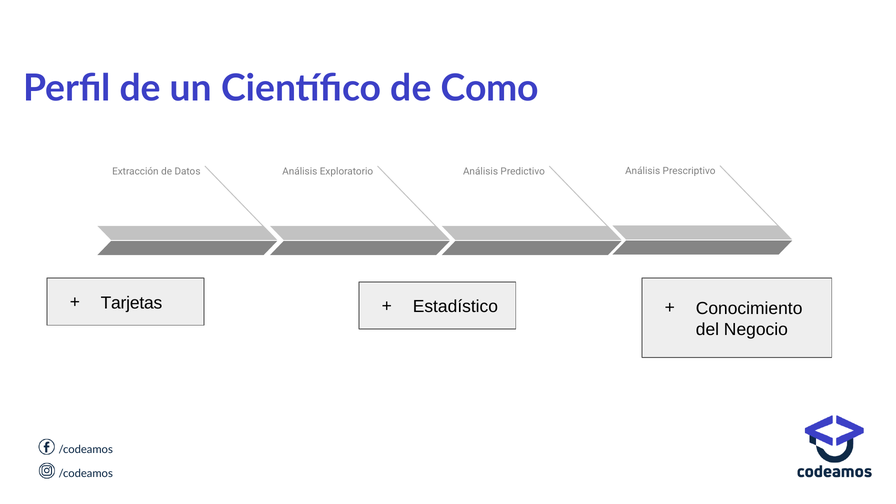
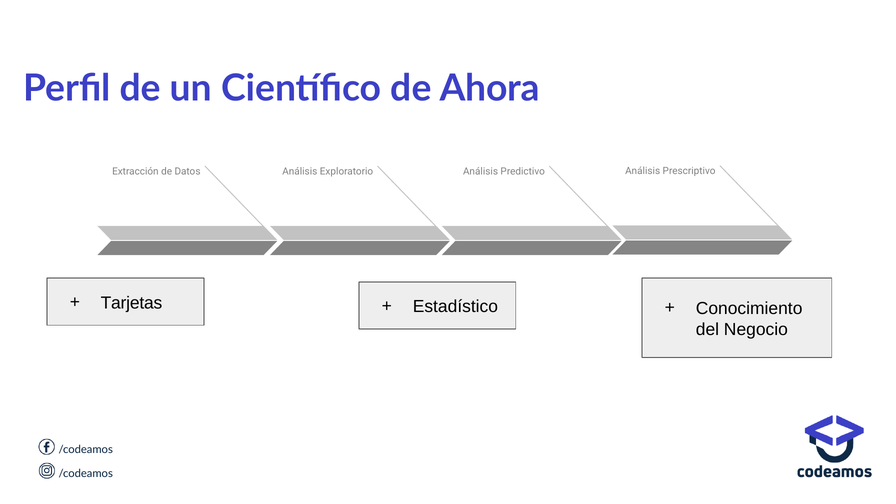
Como: Como -> Ahora (490, 88)
